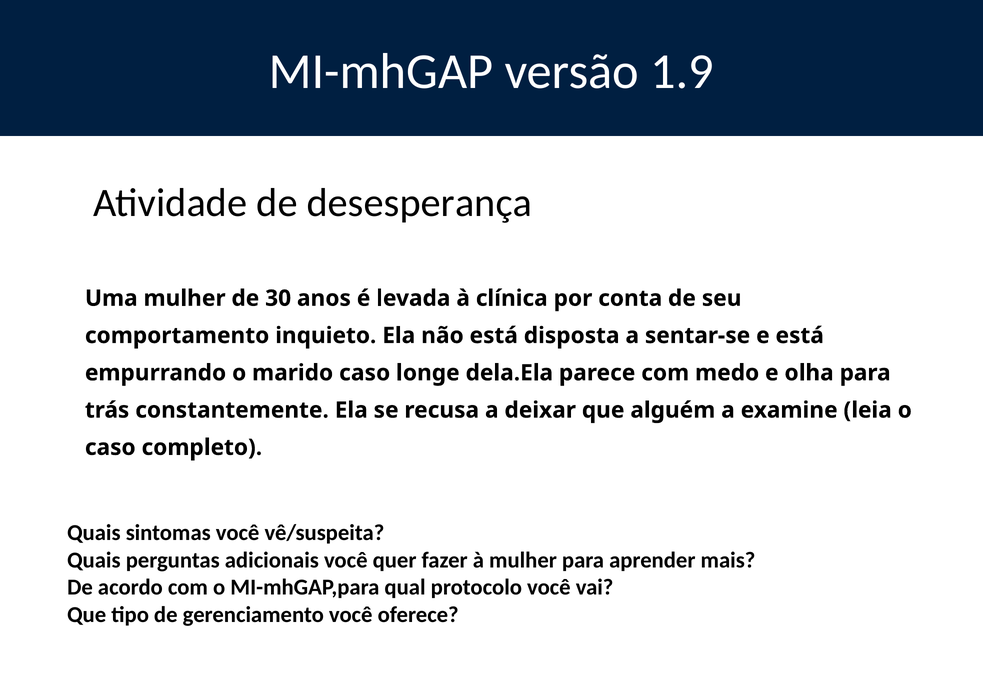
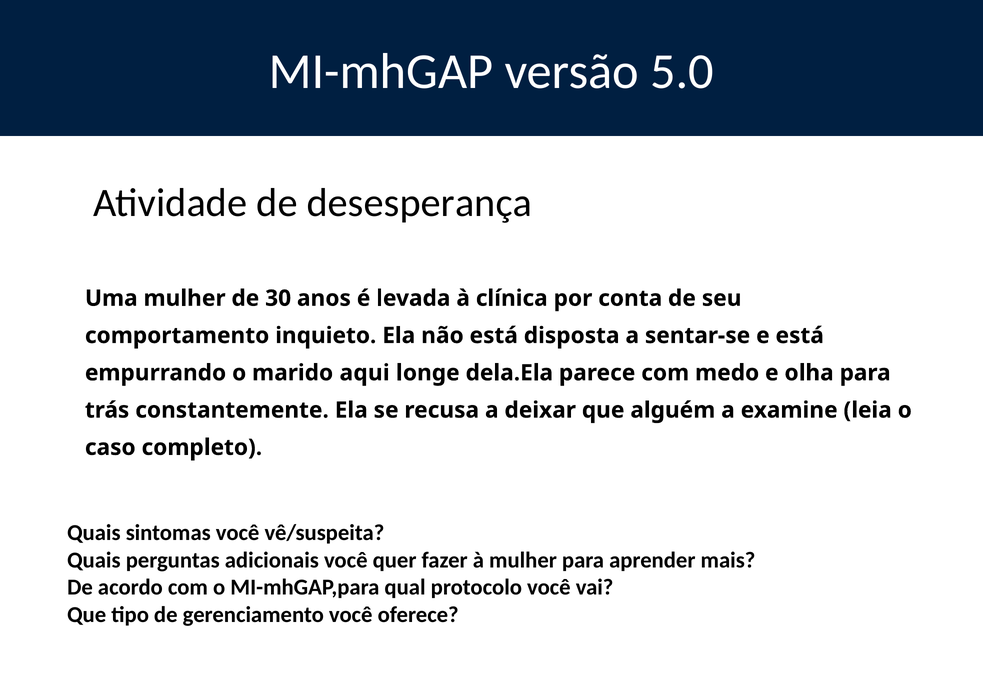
1.9: 1.9 -> 5.0 (682, 71)
marido caso: caso -> aqui (365, 373)
